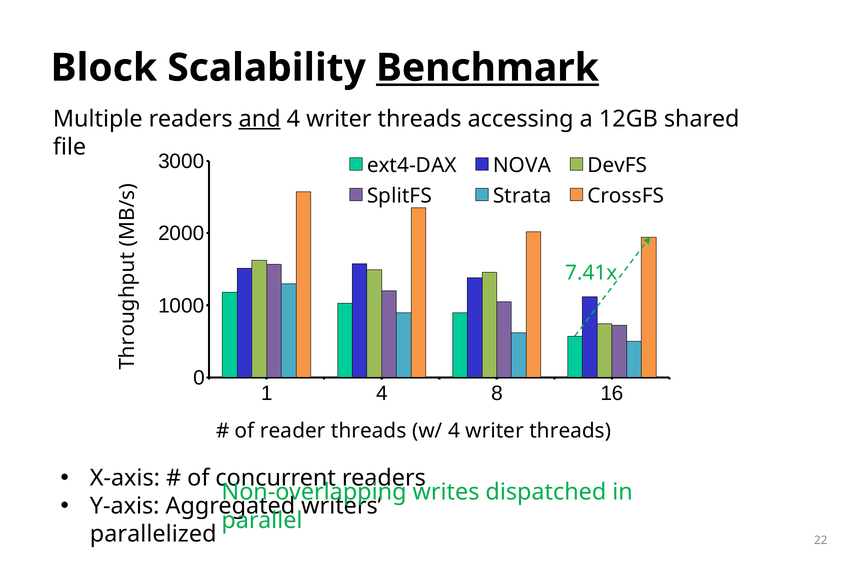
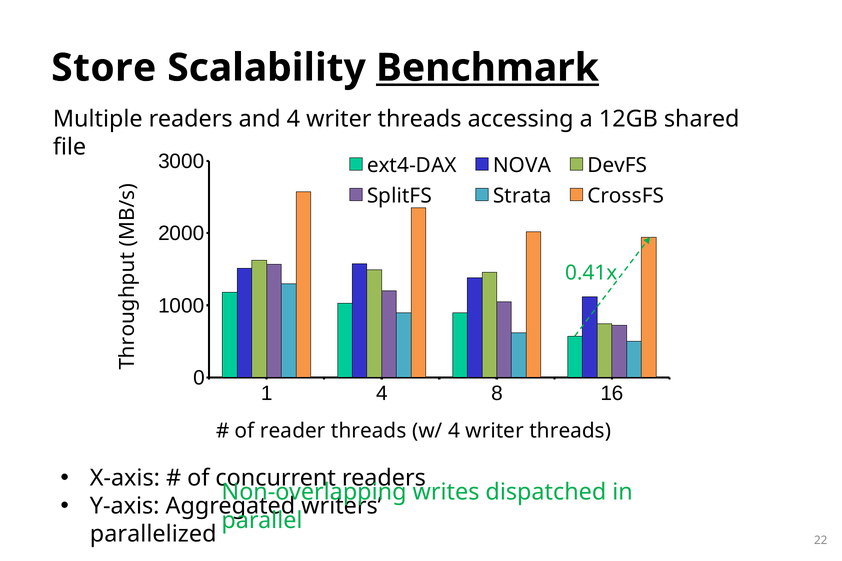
Block: Block -> Store (104, 68)
and underline: present -> none (260, 119)
7.41x: 7.41x -> 0.41x (591, 273)
